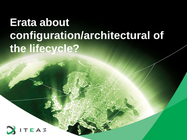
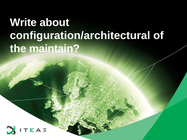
Erata: Erata -> Write (23, 22)
lifecycle: lifecycle -> maintain (54, 49)
